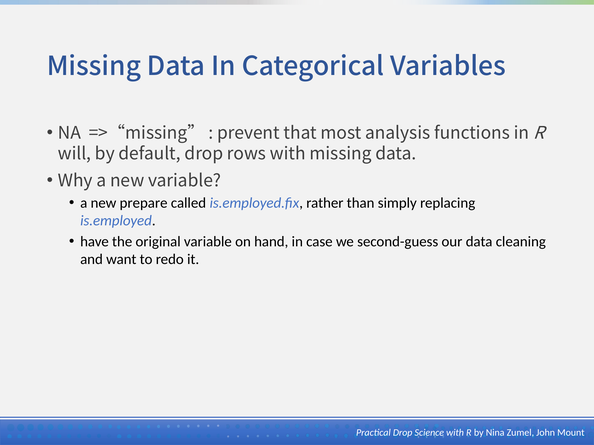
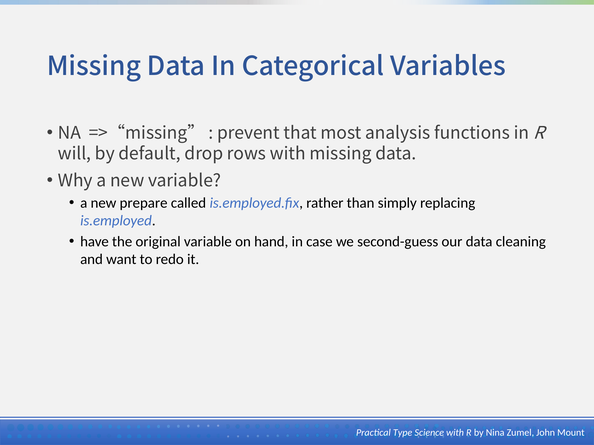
Practical Drop: Drop -> Type (403, 433)
